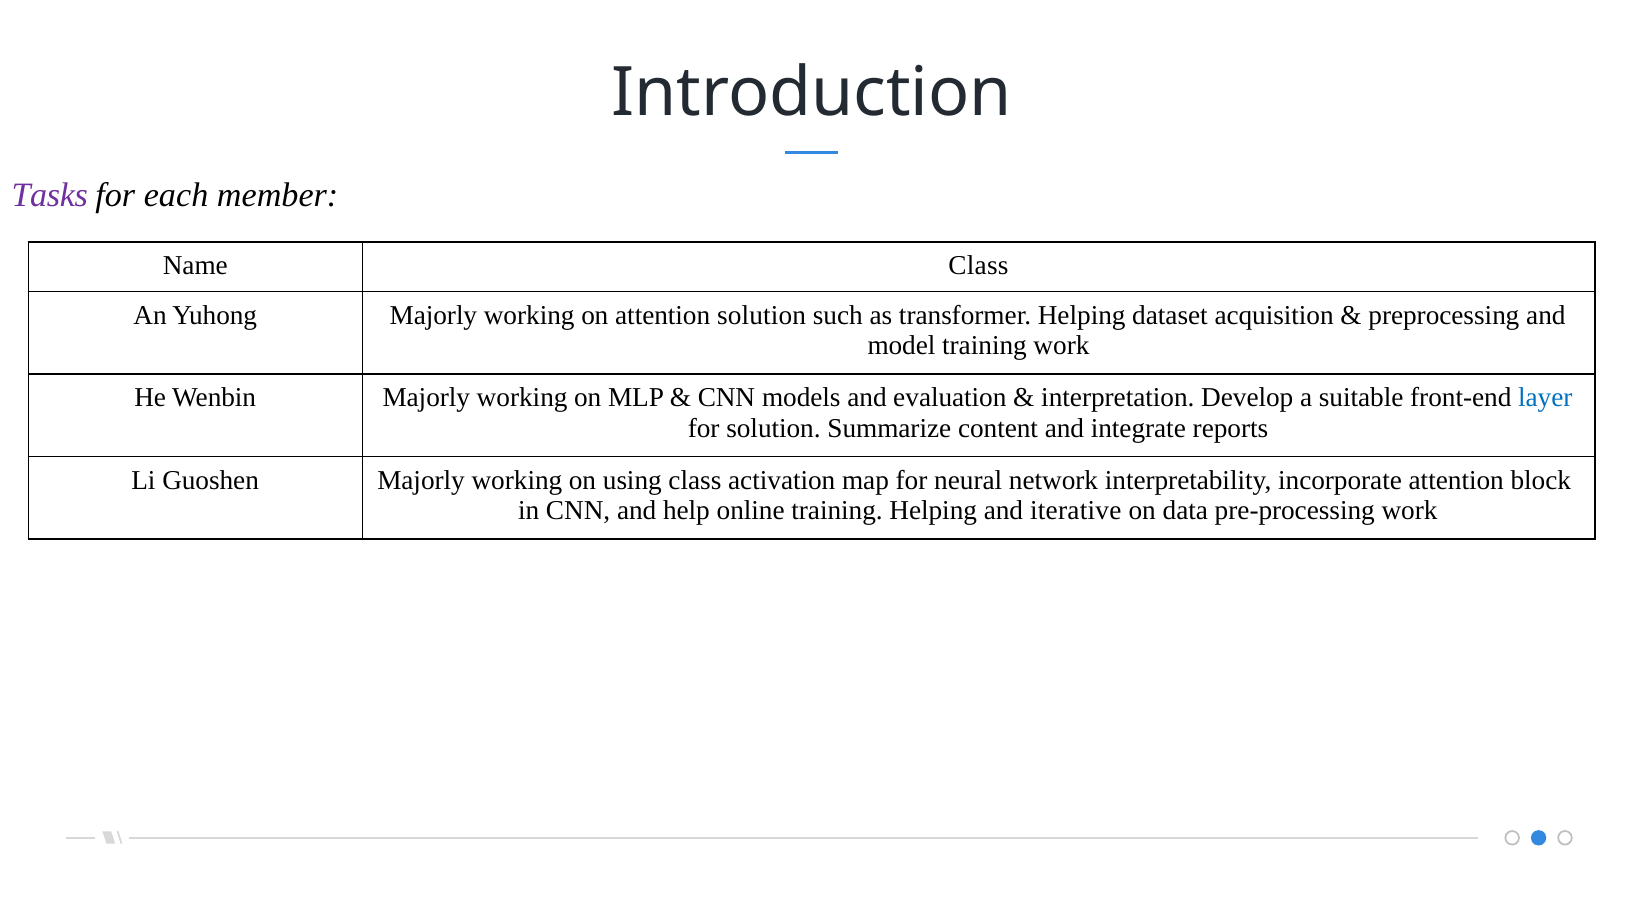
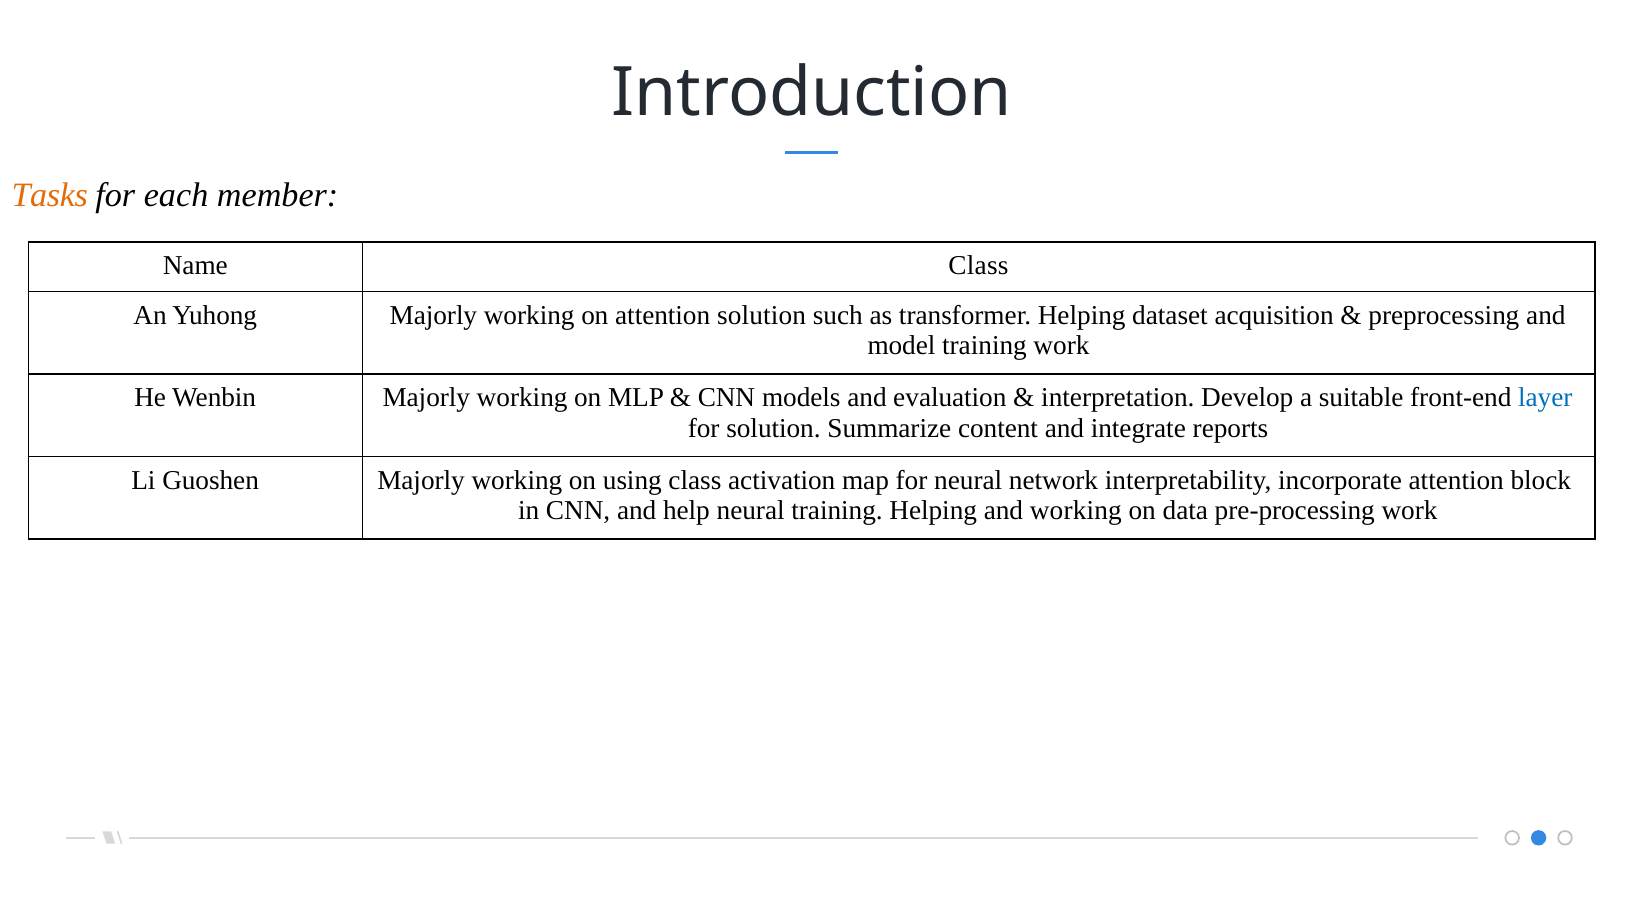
Tasks colour: purple -> orange (50, 196)
help online: online -> neural (751, 511)
and iterative: iterative -> working (1076, 511)
